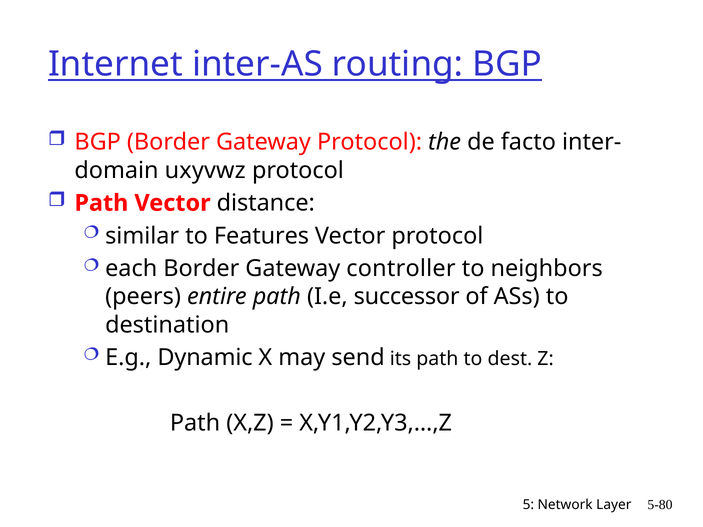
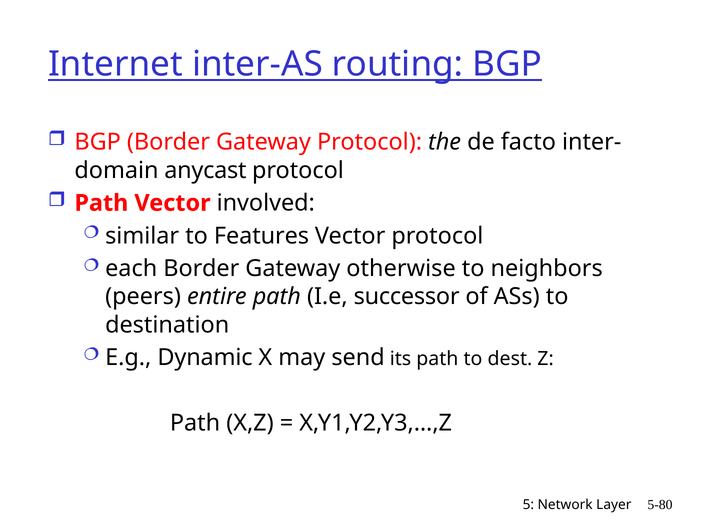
uxyvwz: uxyvwz -> anycast (205, 170)
distance: distance -> involved (266, 203)
controller: controller -> otherwise (401, 269)
